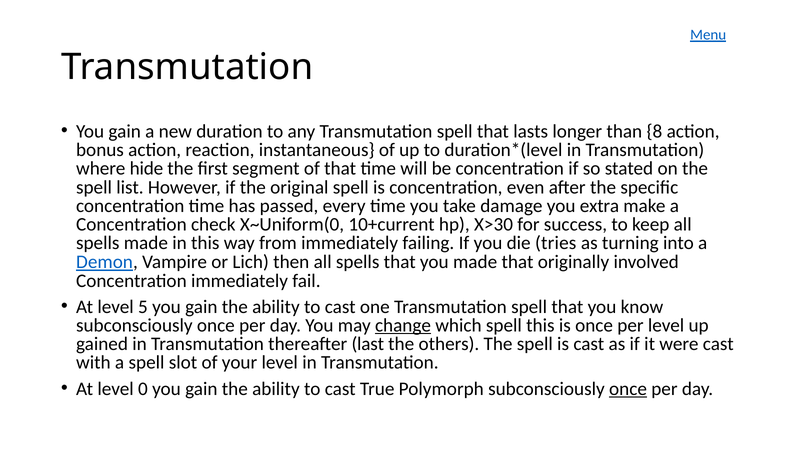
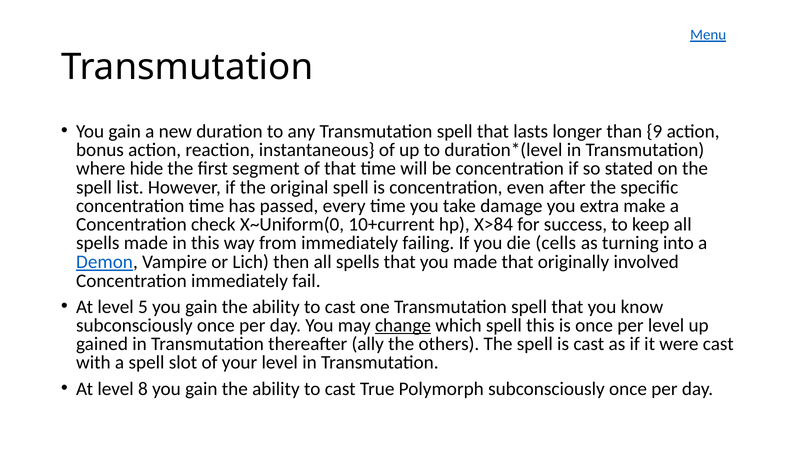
8: 8 -> 9 (654, 132)
X>30: X>30 -> X>84 (493, 225)
tries: tries -> cells (556, 243)
last: last -> ally (368, 344)
0: 0 -> 8 (143, 389)
once underline: present -> none (628, 389)
